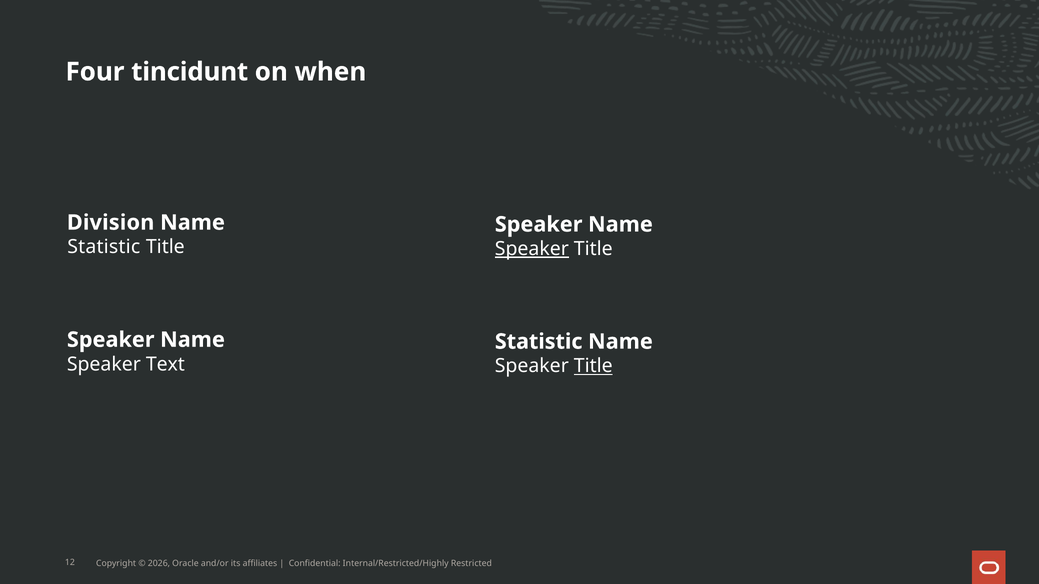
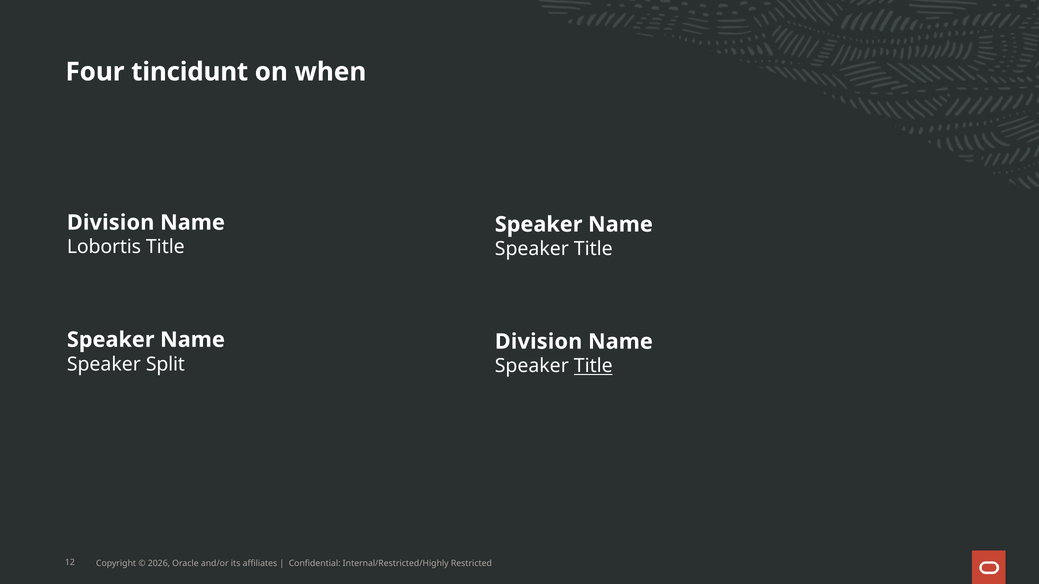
Statistic: Statistic -> Lobortis (104, 247)
Speaker underline: present -> none (532, 249)
Statistic: Statistic -> Division (539, 342)
Text: Text -> Split (165, 364)
